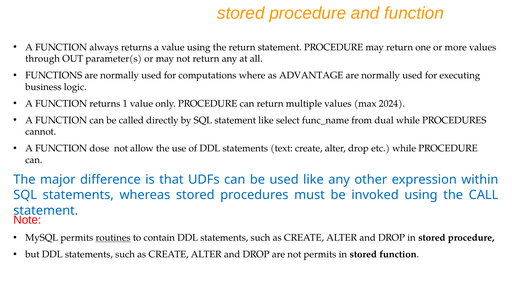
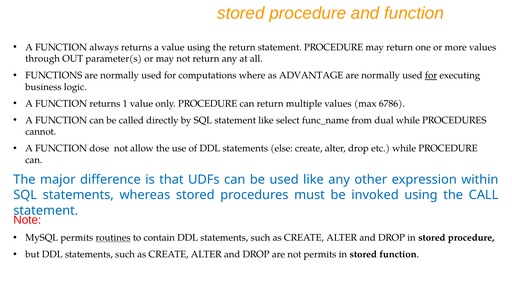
for underline: none -> present (431, 75)
2024: 2024 -> 6786 (392, 104)
text: text -> else (282, 148)
